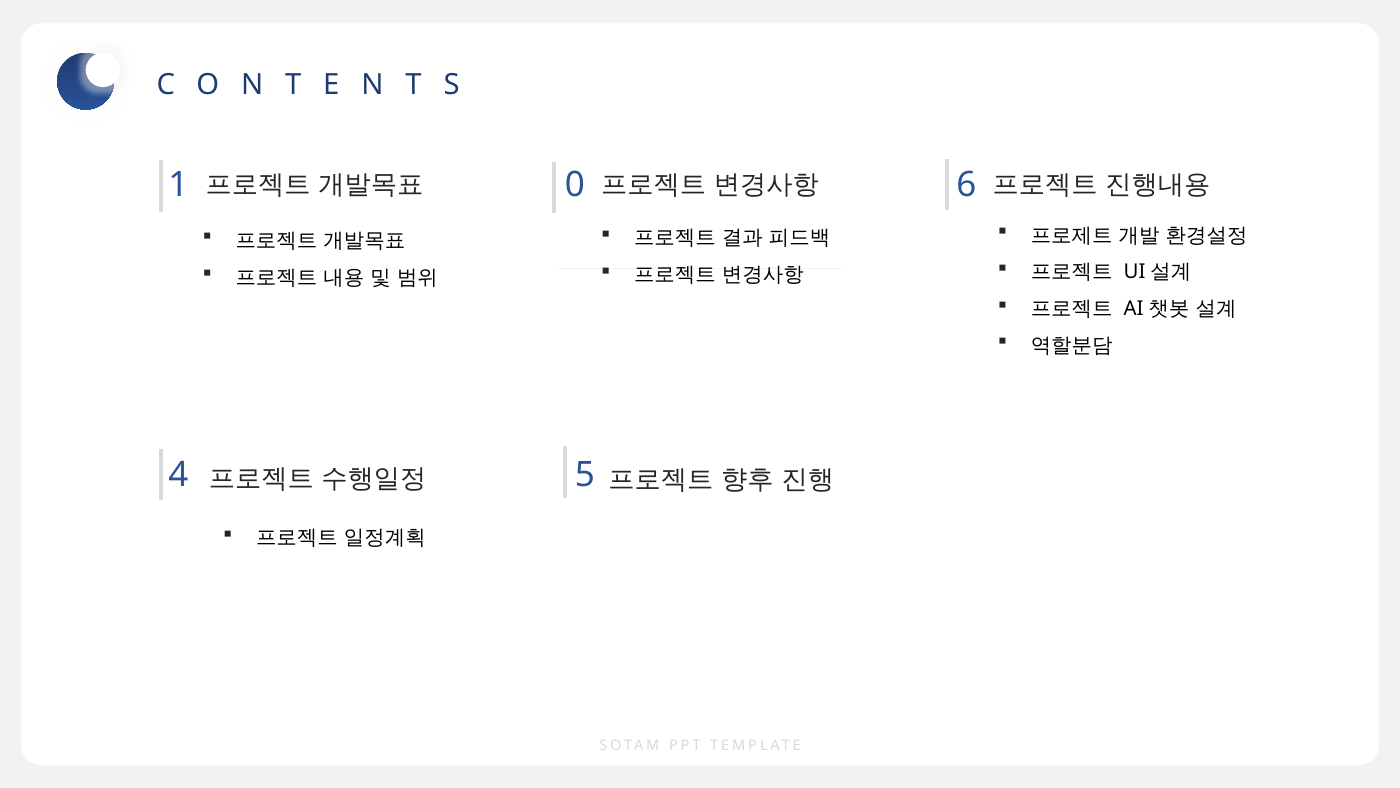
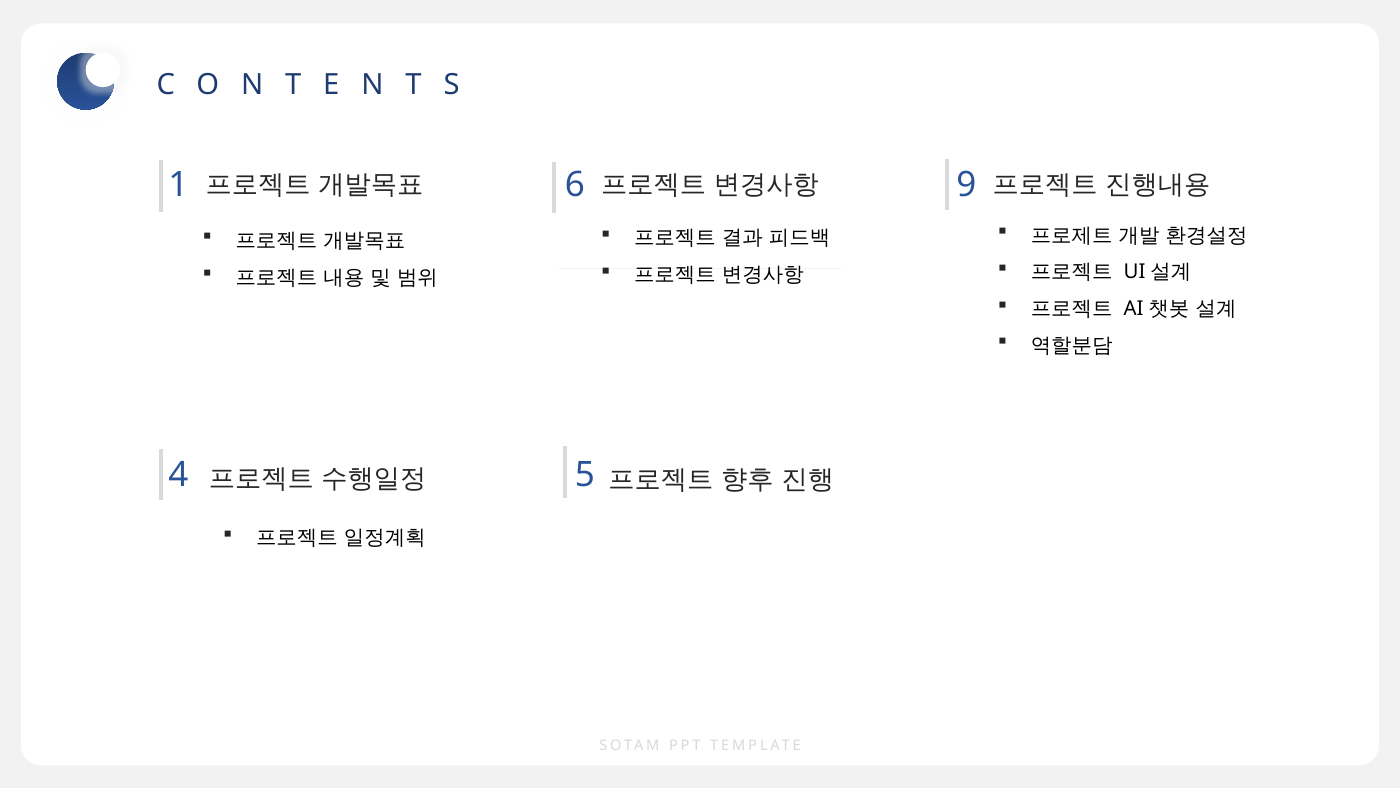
0: 0 -> 6 (575, 185)
6: 6 -> 9 (966, 185)
